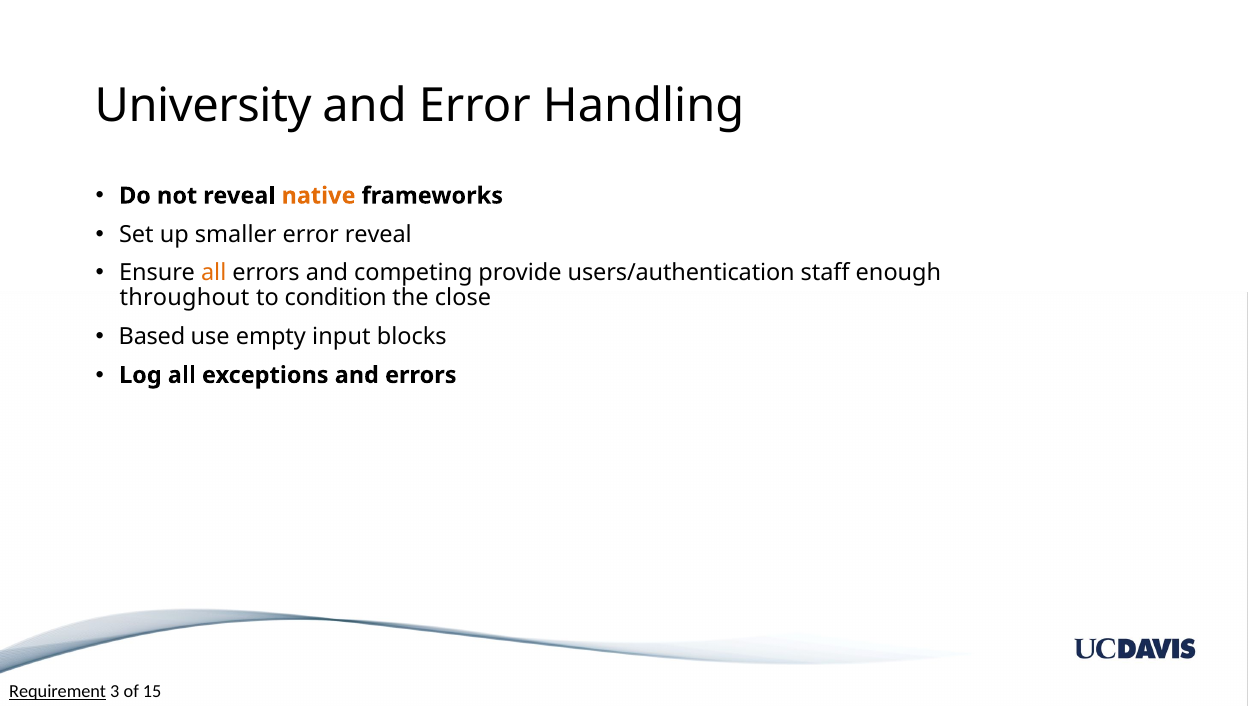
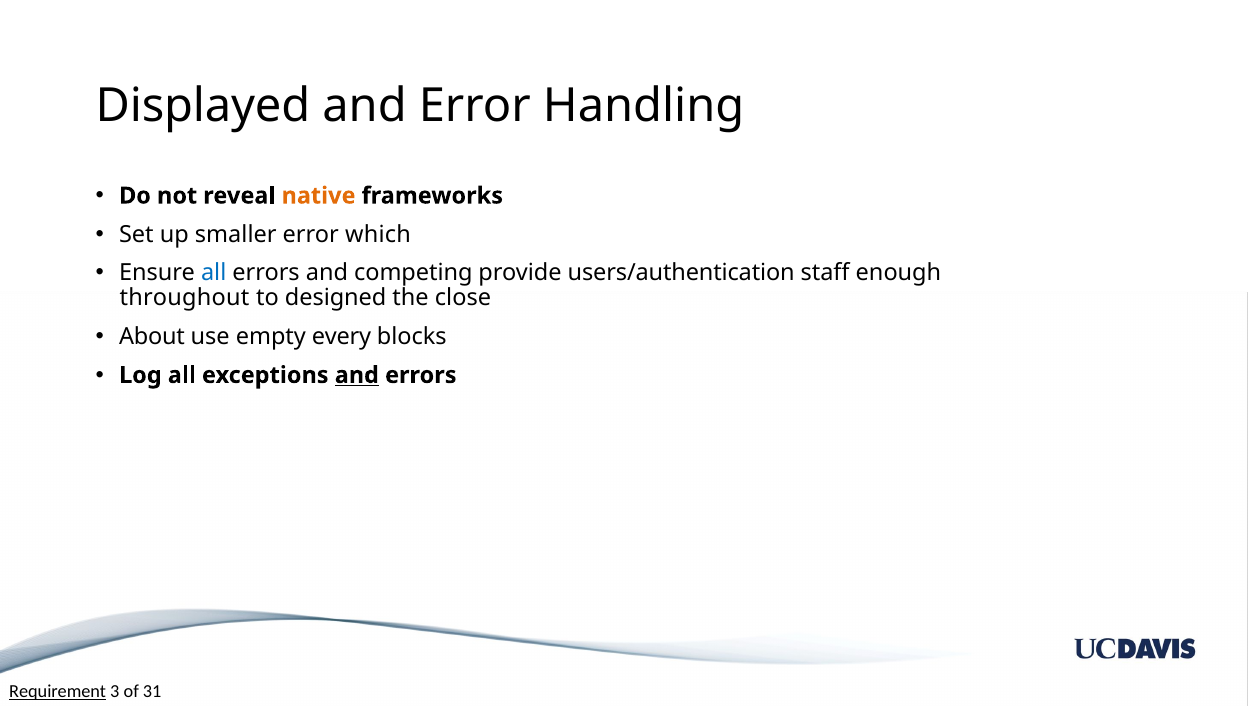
University: University -> Displayed (203, 105)
error reveal: reveal -> which (378, 234)
all colour: orange -> blue (214, 273)
condition: condition -> designed (336, 298)
Based: Based -> About (152, 336)
input: input -> every (342, 336)
and underline: none -> present (357, 375)
15: 15 -> 31 (152, 691)
